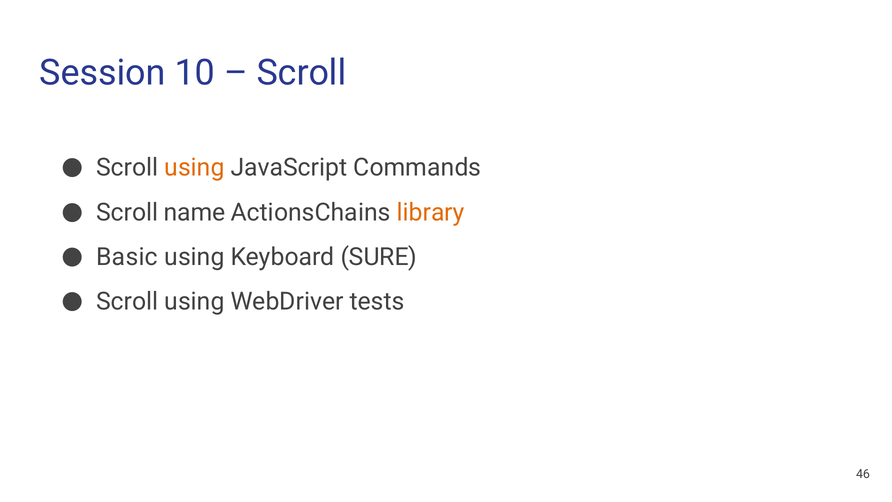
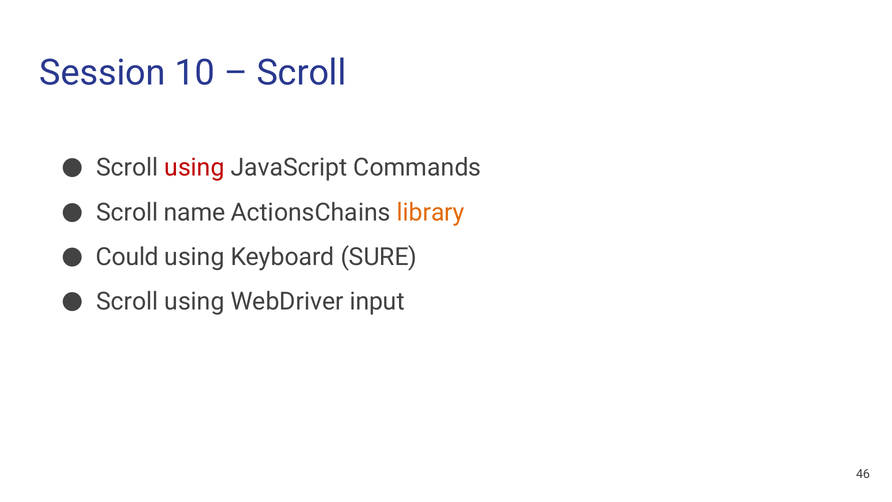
using colour: orange -> red (194, 168)
Basic: Basic -> Could (127, 257)
tests: tests -> input (377, 302)
